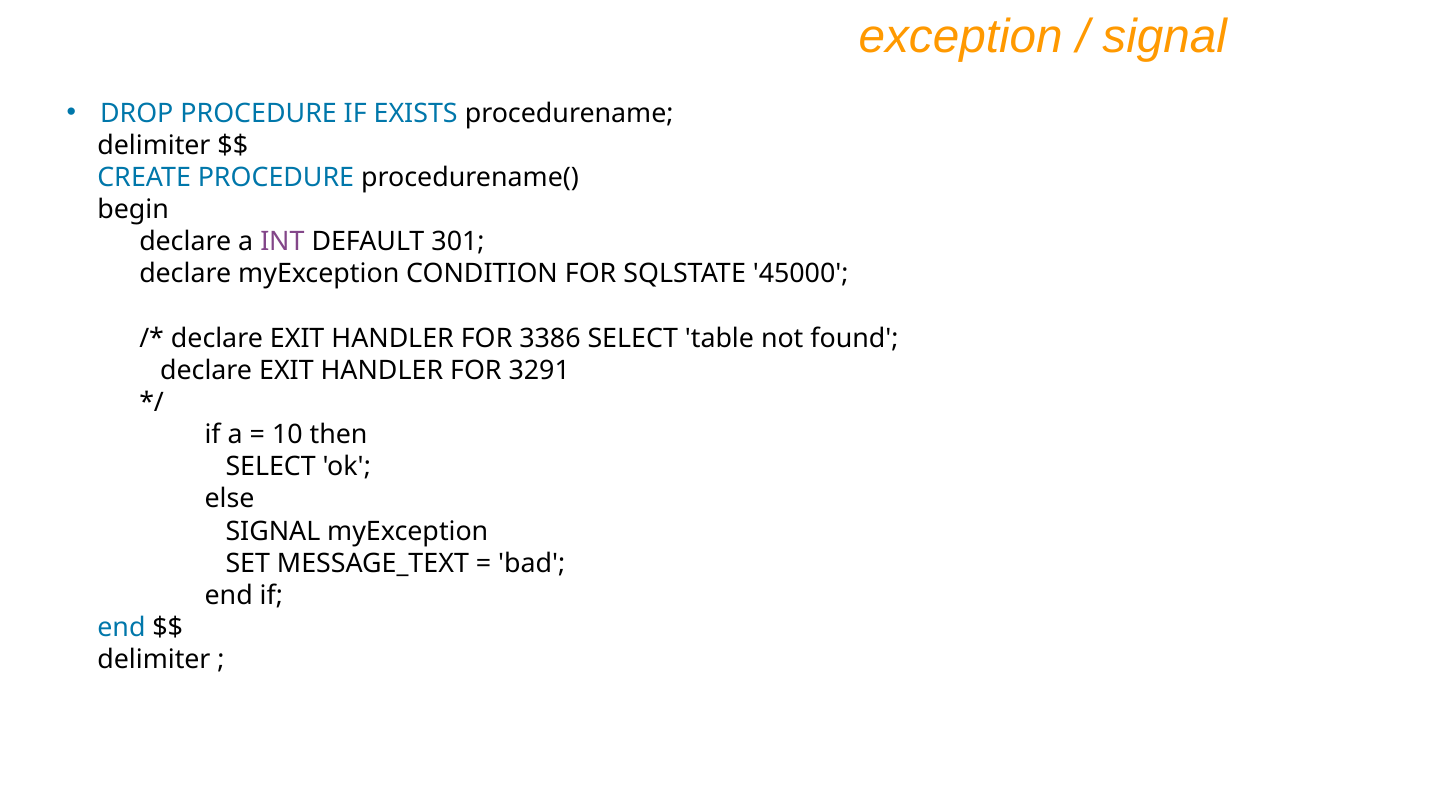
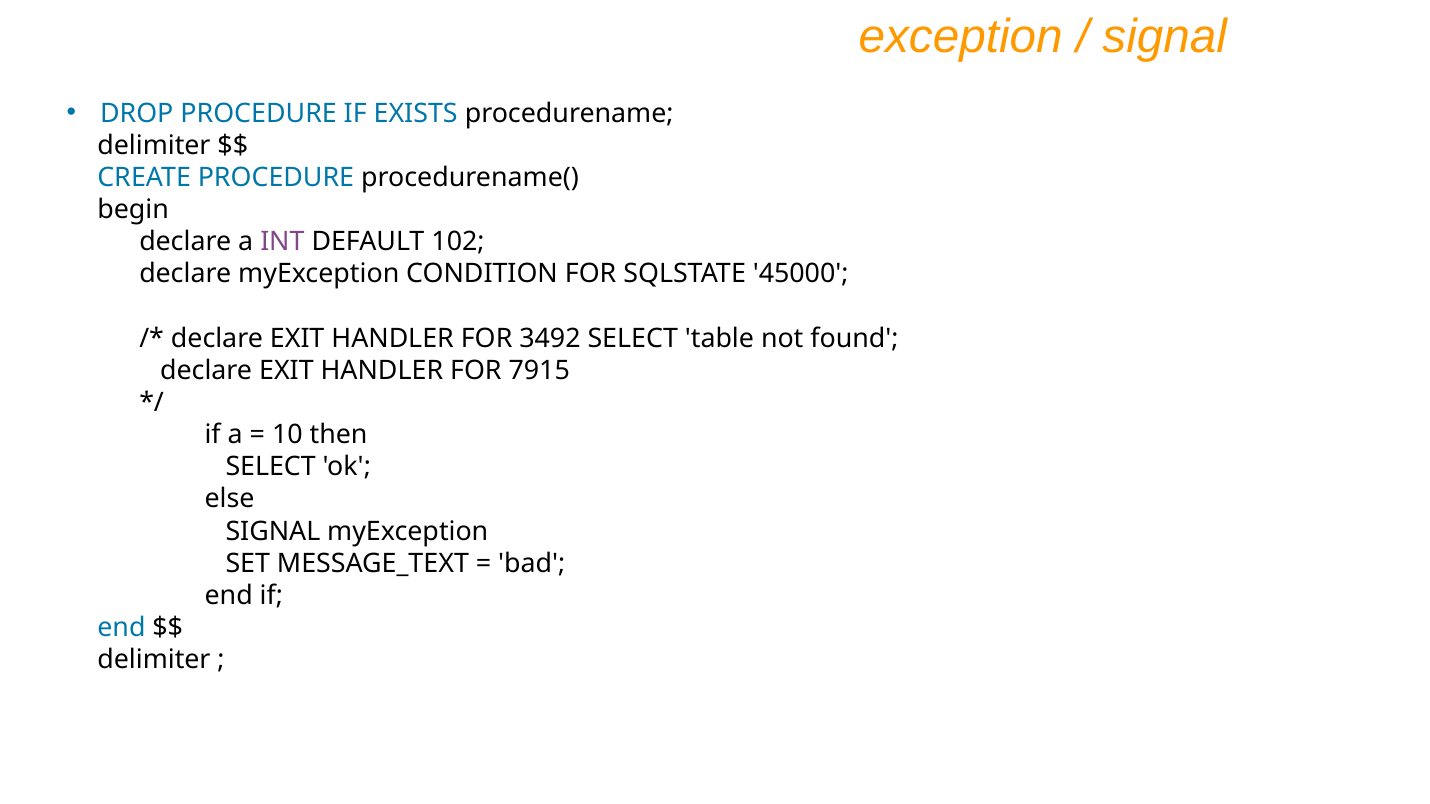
301: 301 -> 102 (458, 242)
3386: 3386 -> 3492 (550, 338)
3291: 3291 -> 7915 (539, 371)
